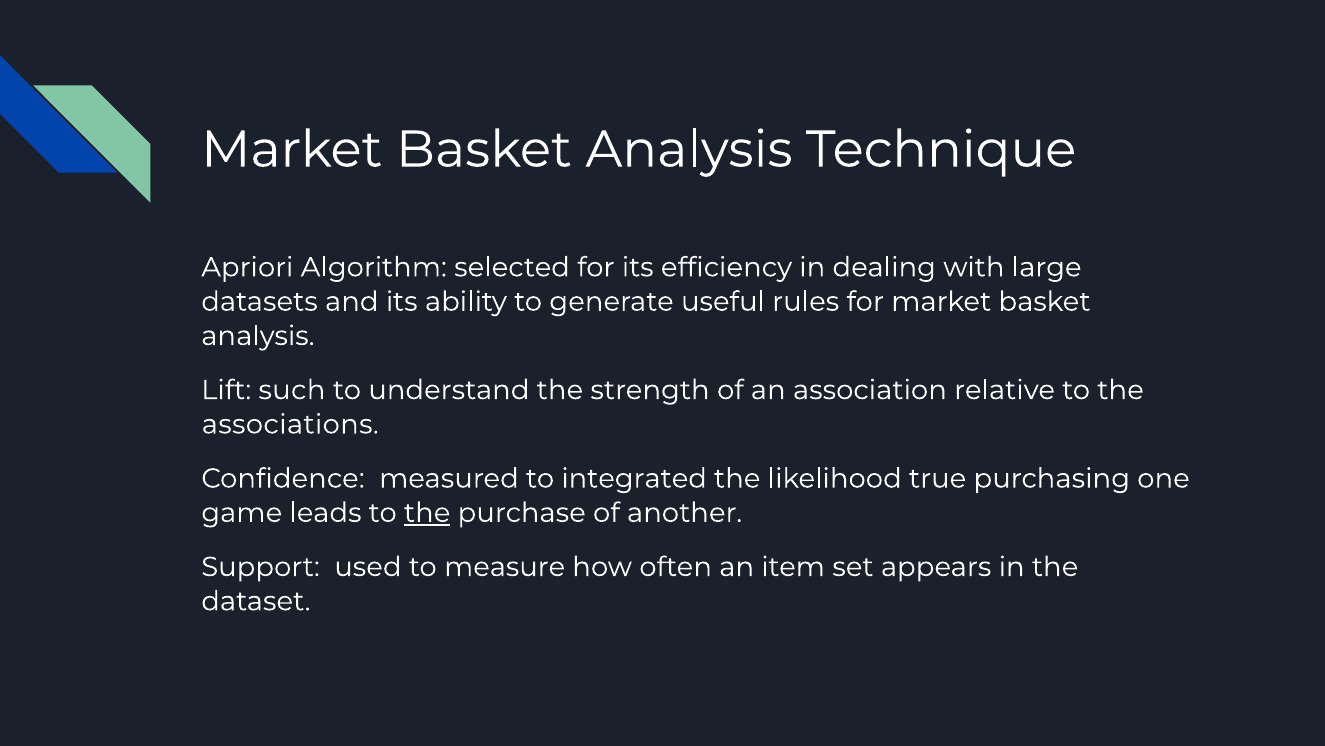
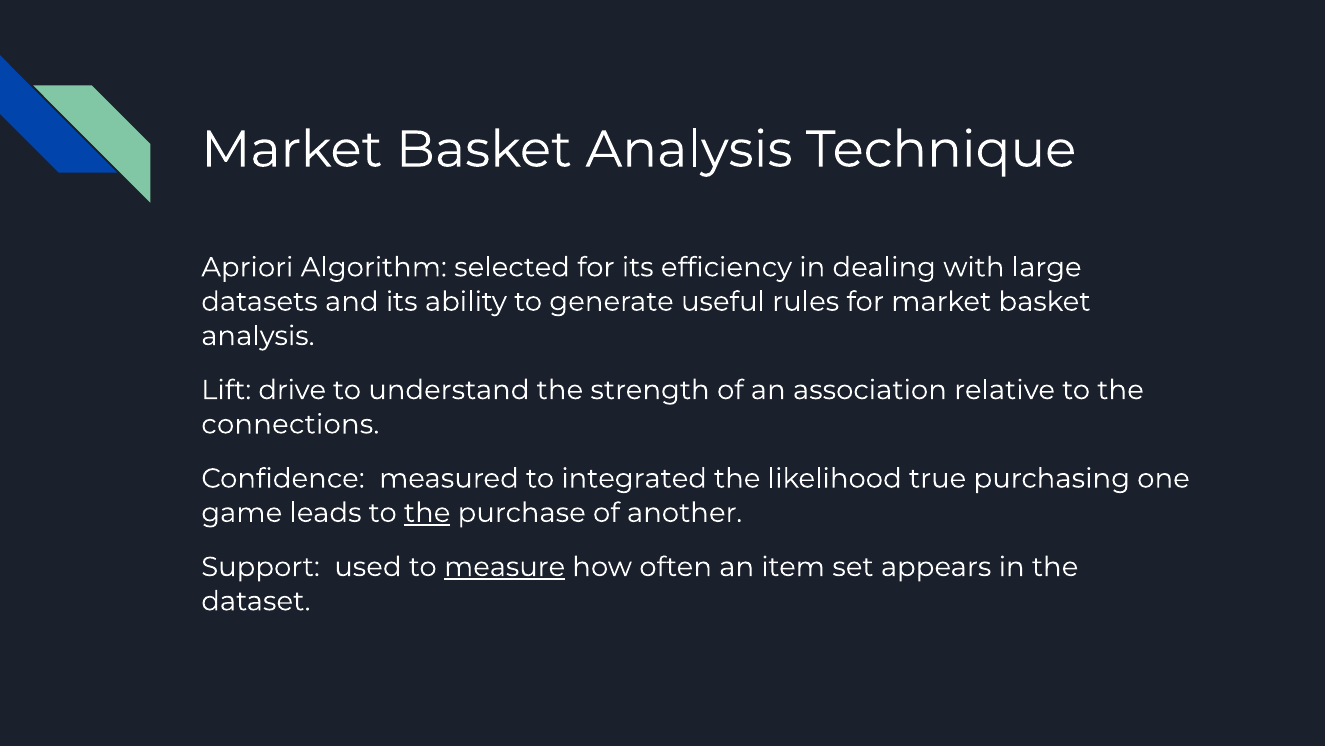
such: such -> drive (292, 390)
associations: associations -> connections (290, 424)
measure underline: none -> present (505, 566)
